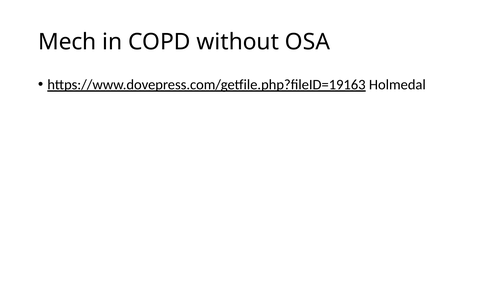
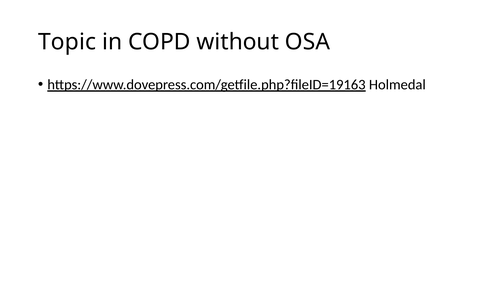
Mech: Mech -> Topic (67, 42)
